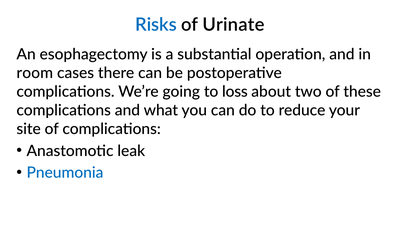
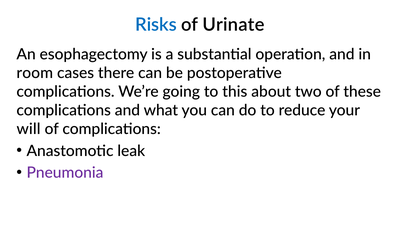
loss: loss -> this (235, 92)
site: site -> will (29, 129)
Pneumonia colour: blue -> purple (65, 173)
